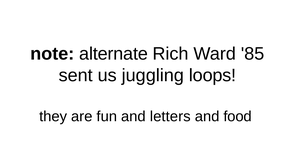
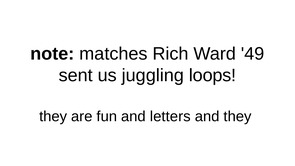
alternate: alternate -> matches (113, 54)
85: 85 -> 49 (253, 54)
and food: food -> they (237, 116)
